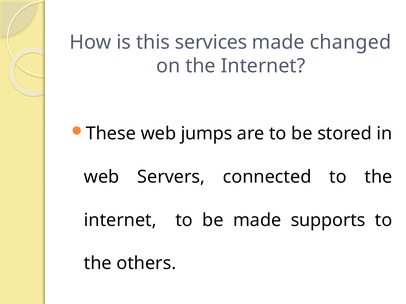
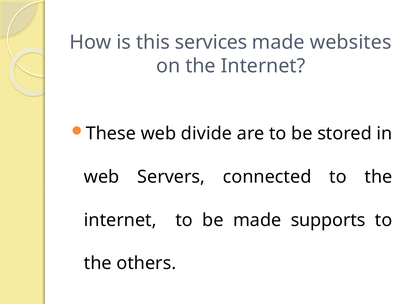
changed: changed -> websites (351, 42)
jumps: jumps -> divide (207, 134)
